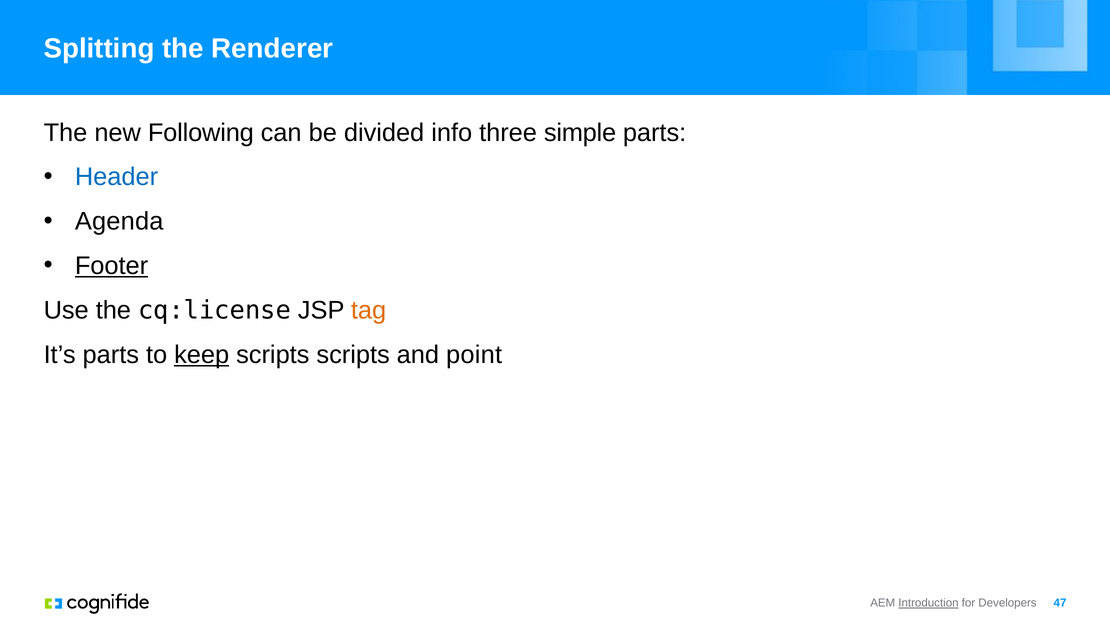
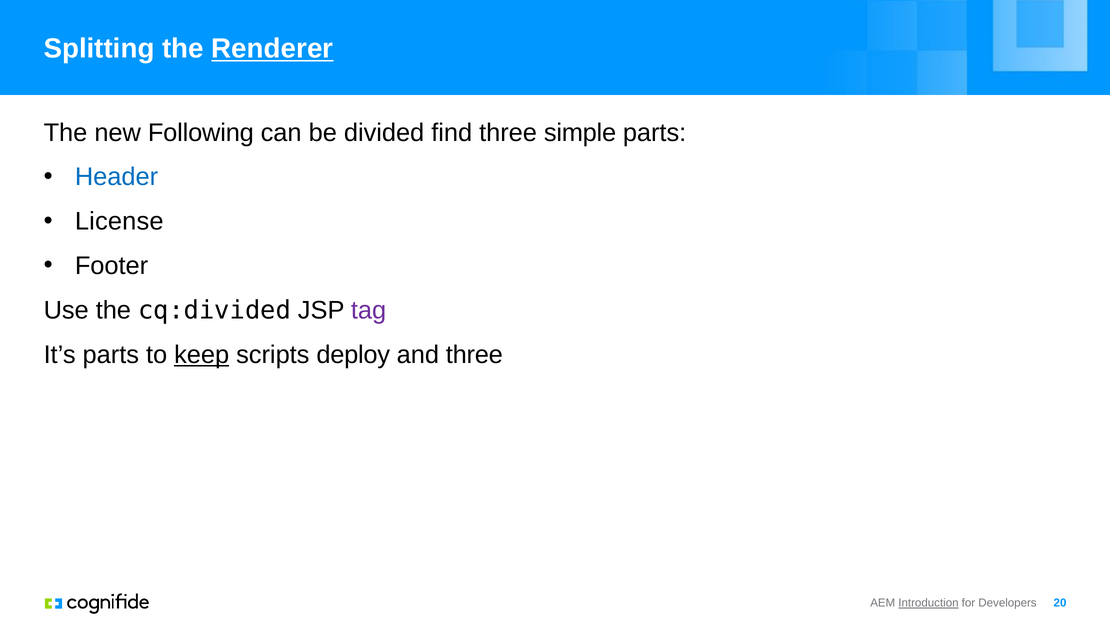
Renderer underline: none -> present (272, 49)
info: info -> find (452, 133)
Agenda: Agenda -> License (119, 221)
Footer underline: present -> none (112, 266)
cq:license: cq:license -> cq:divided (215, 310)
tag colour: orange -> purple (369, 310)
scripts scripts: scripts -> deploy (353, 354)
and point: point -> three (474, 354)
47: 47 -> 20 (1060, 602)
